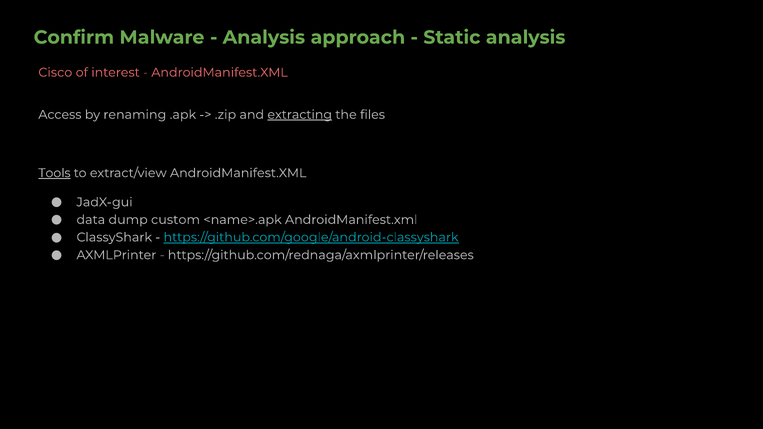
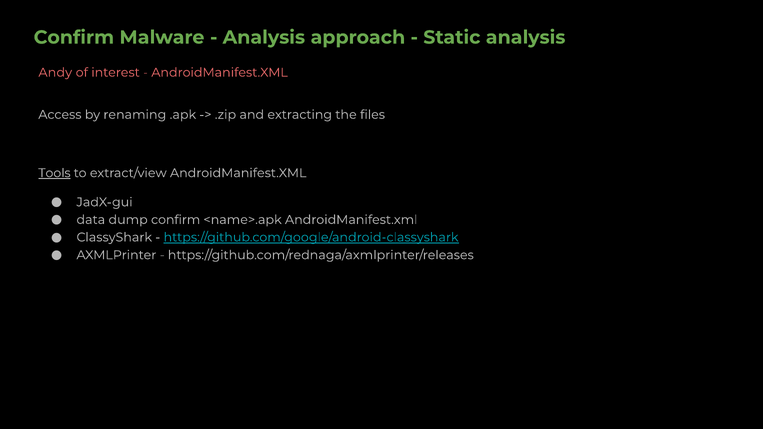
Cisco: Cisco -> Andy (55, 72)
extracting underline: present -> none (300, 115)
dump custom: custom -> confirm (176, 220)
